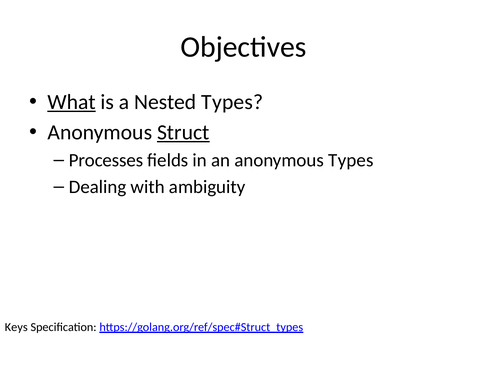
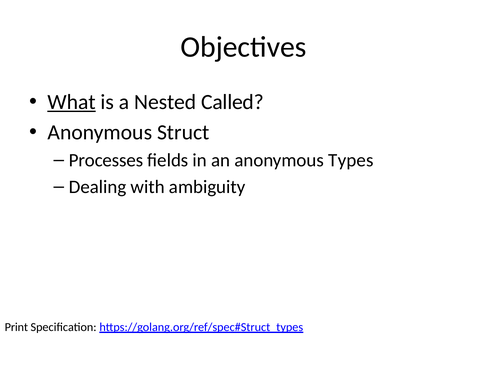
Nested Types: Types -> Called (232, 102)
Struct underline: present -> none (183, 133)
Keys: Keys -> Print (16, 327)
